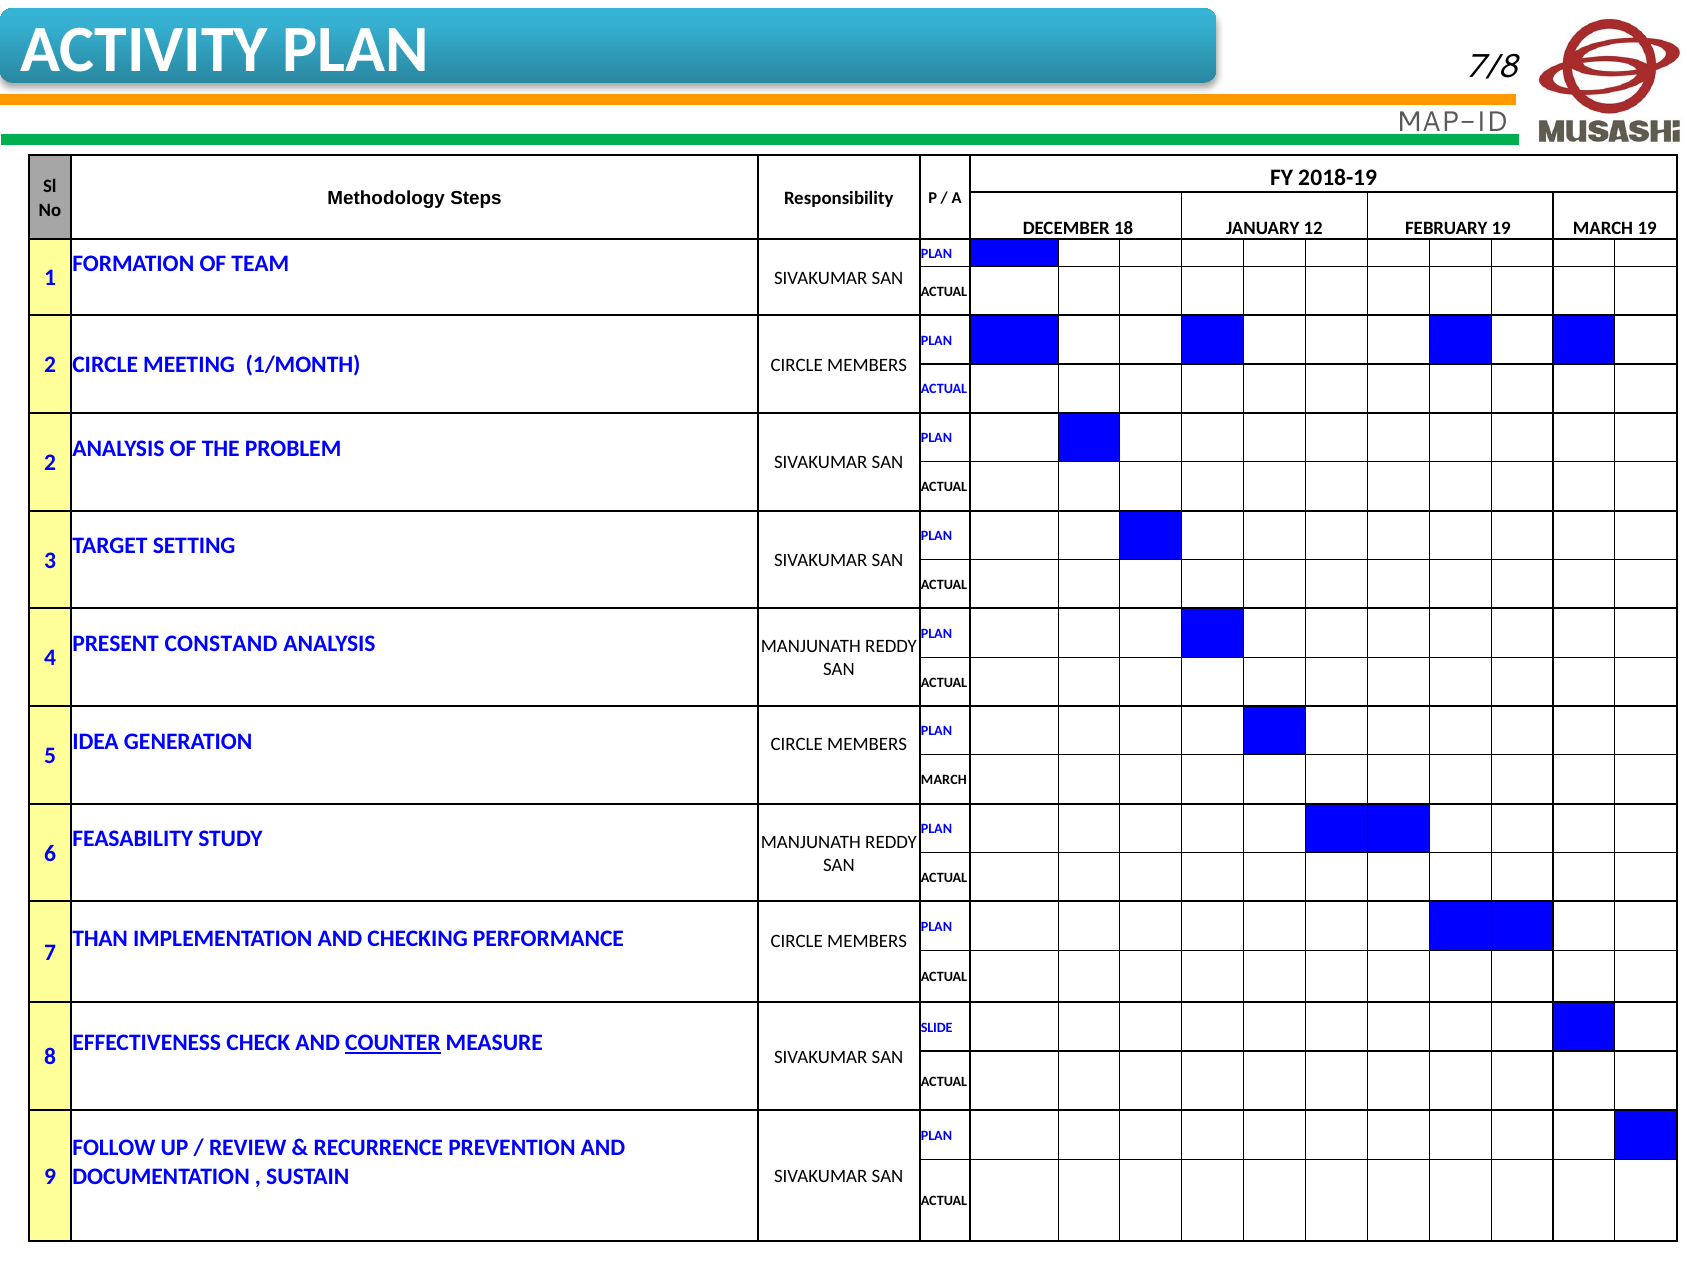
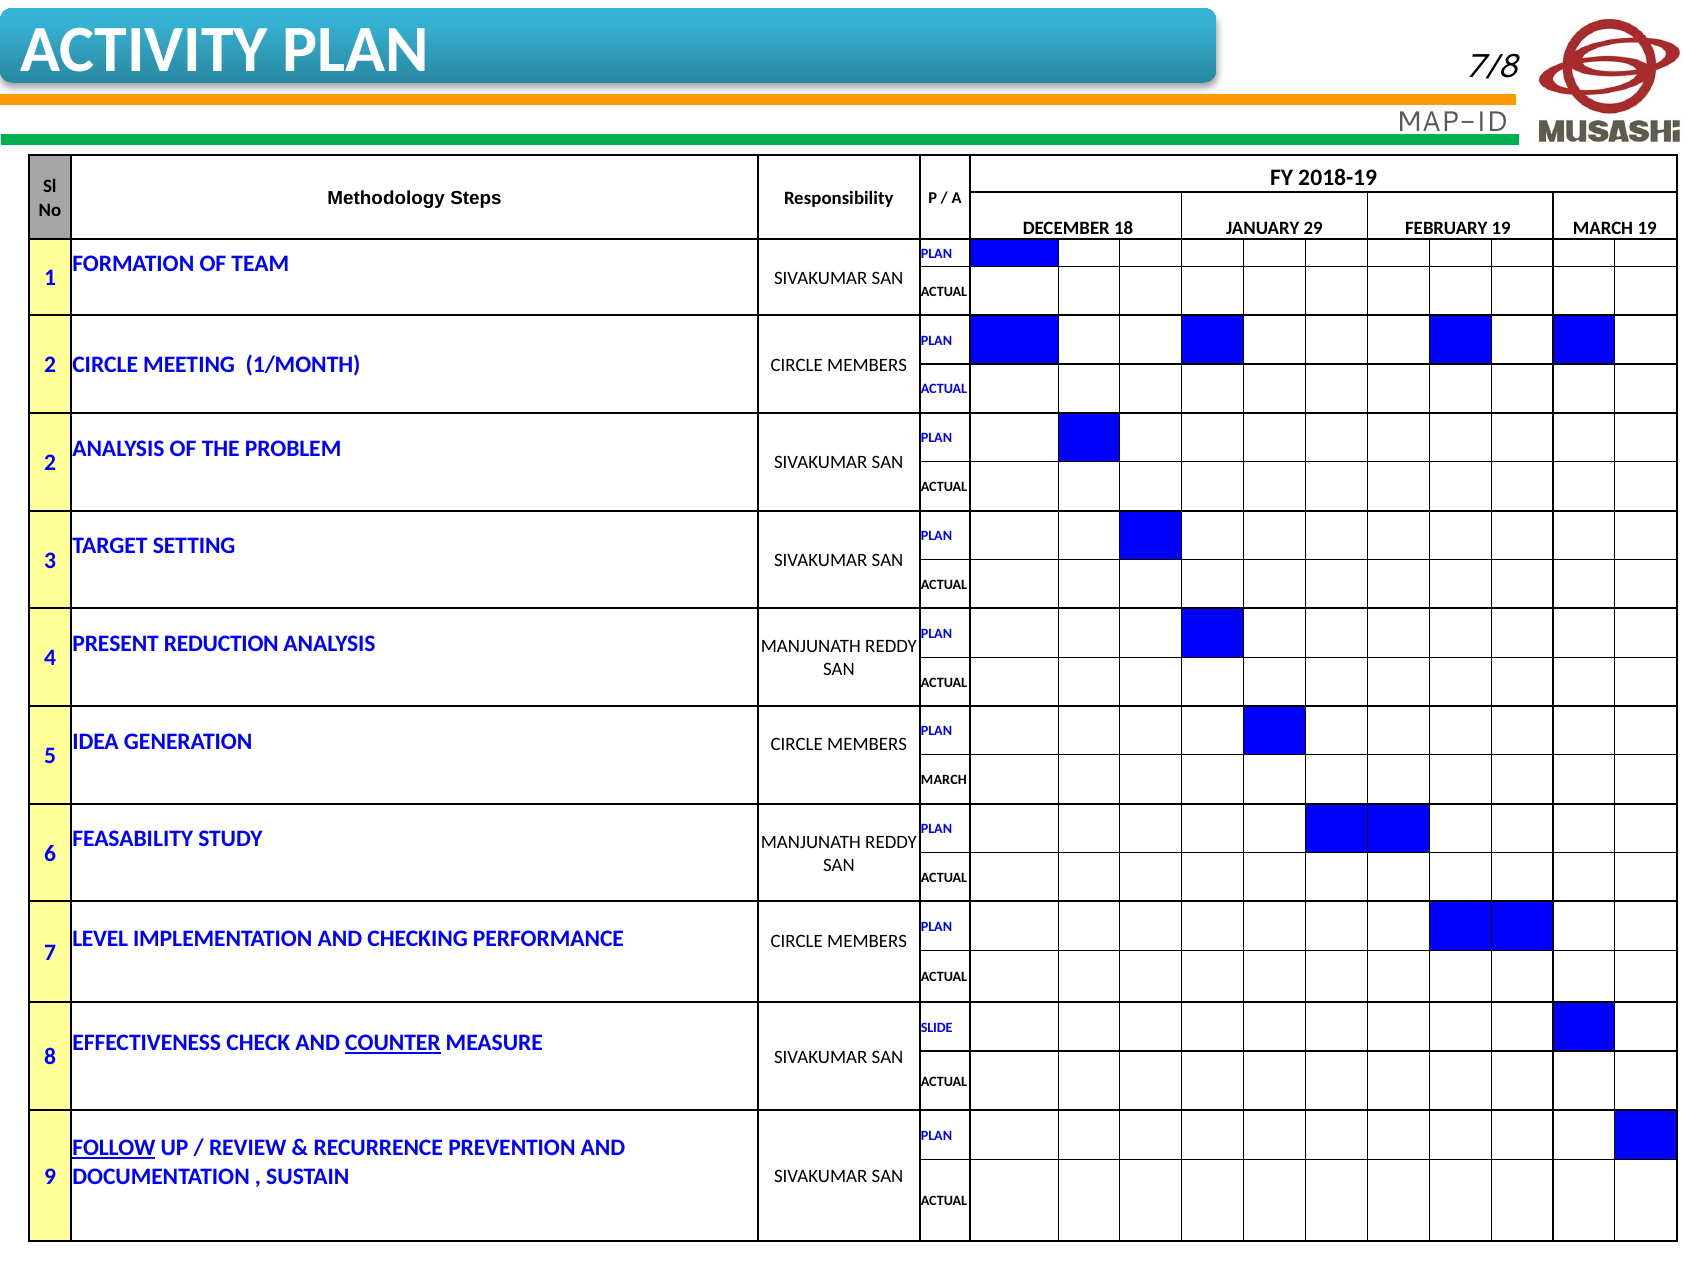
12: 12 -> 29 (1313, 228)
CONSTAND: CONSTAND -> REDUCTION (221, 644)
THAN: THAN -> LEVEL (100, 938)
FOLLOW underline: none -> present (114, 1148)
